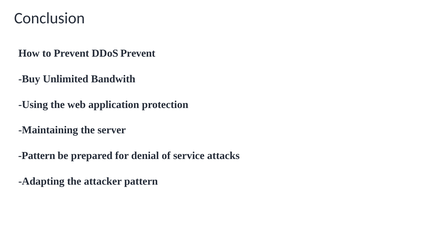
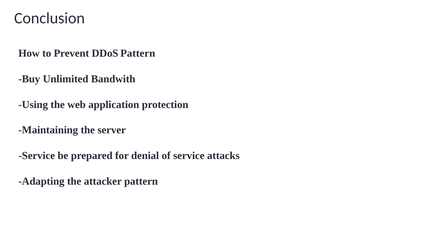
DDoS Prevent: Prevent -> Pattern (138, 53)
Pattern: Pattern -> Service (37, 155)
